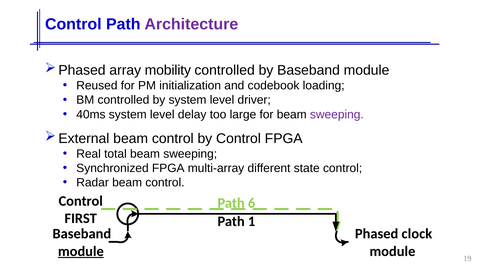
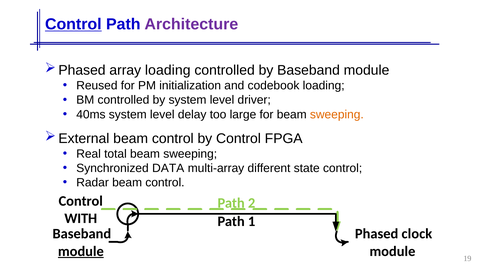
Control underline: none -> present (73, 24)
array mobility: mobility -> loading (168, 70)
sweeping colour: purple -> orange (337, 114)
Synchronized FPGA: FPGA -> DATA (168, 168)
6: 6 -> 2 (252, 203)
FIRST: FIRST -> WITH (81, 218)
